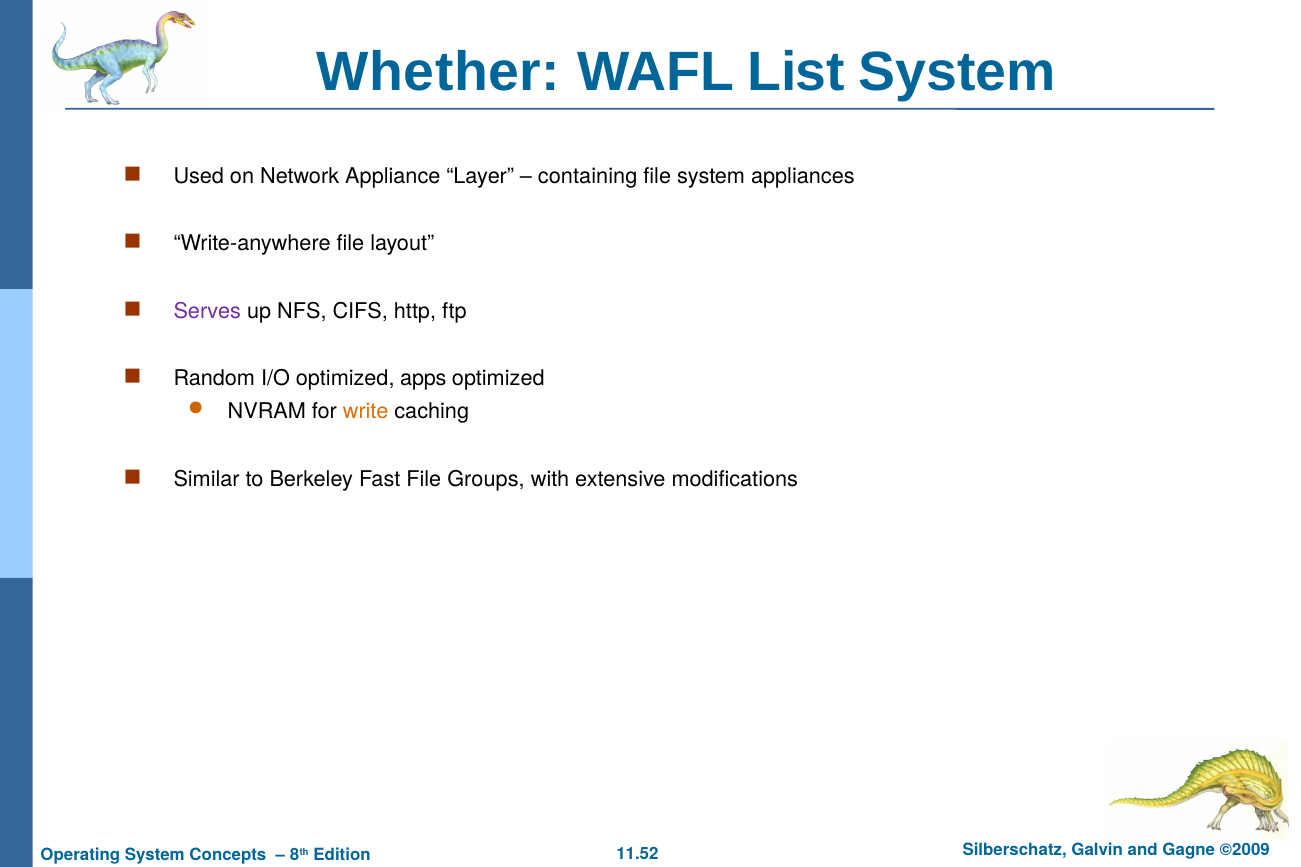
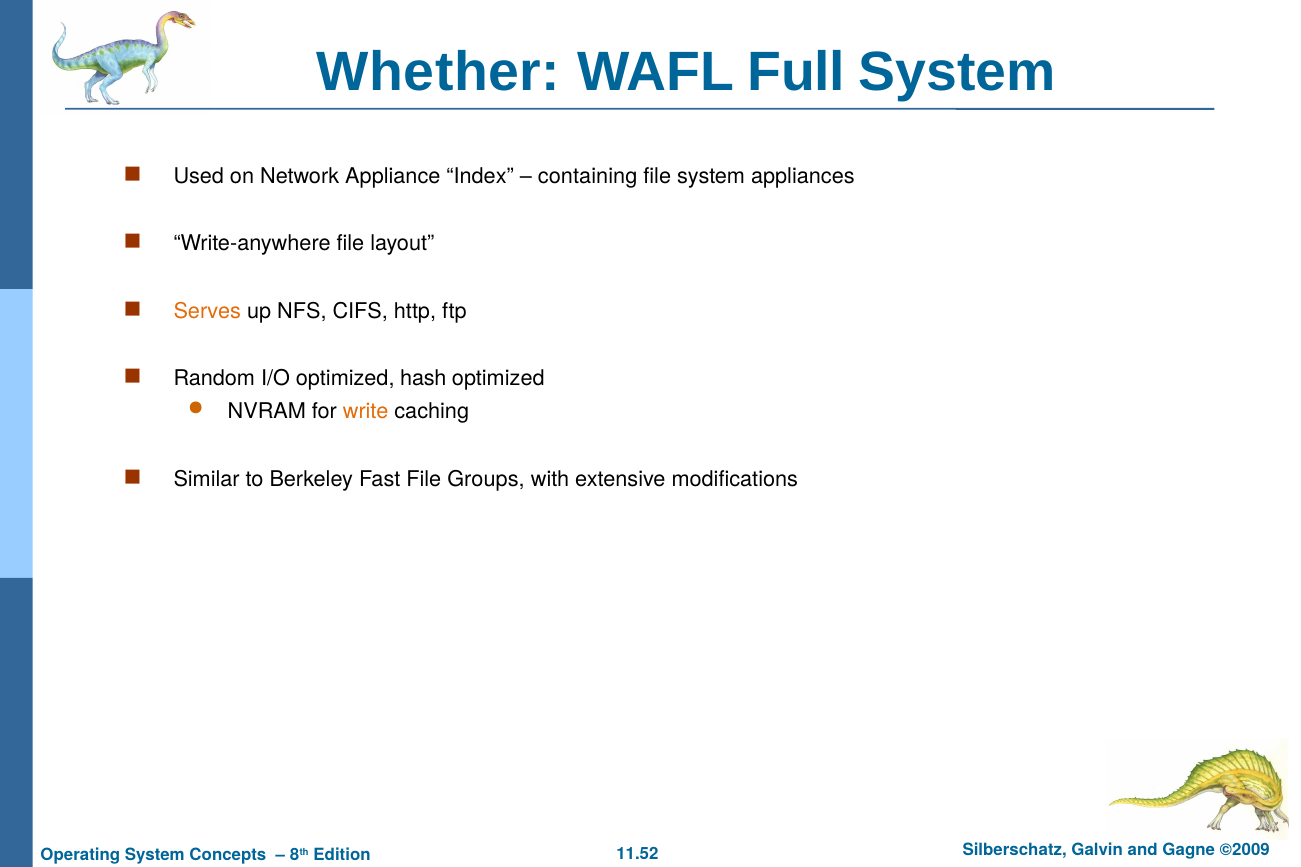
List: List -> Full (796, 72)
Layer: Layer -> Index (480, 177)
Serves colour: purple -> orange (207, 311)
apps: apps -> hash (423, 378)
